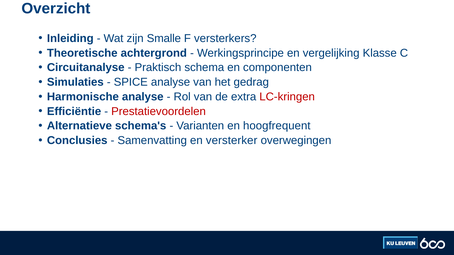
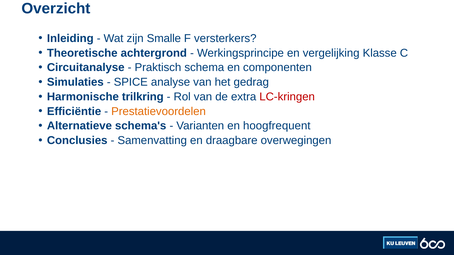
Harmonische analyse: analyse -> trilkring (143, 97)
Prestatievoordelen colour: red -> orange (159, 111)
versterker: versterker -> draagbare (232, 141)
